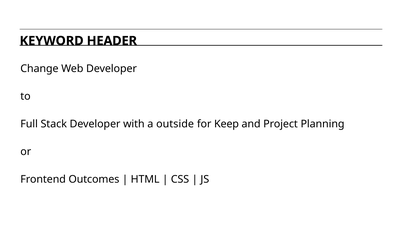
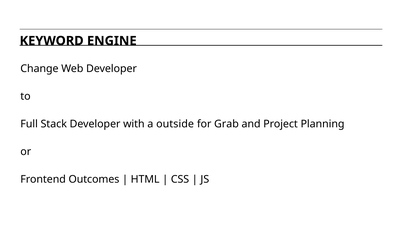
HEADER: HEADER -> ENGINE (112, 41)
Keep: Keep -> Grab (226, 124)
